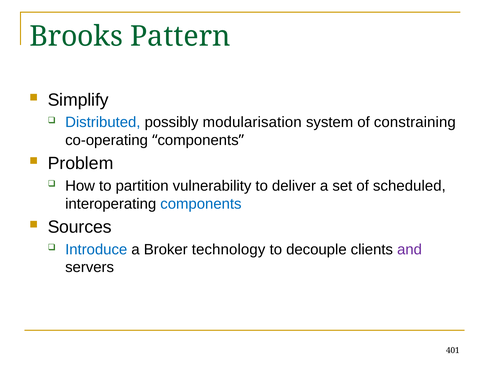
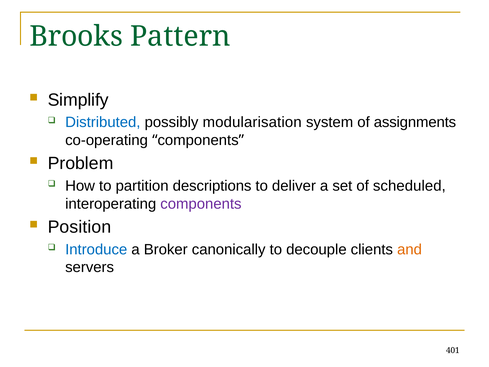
constraining: constraining -> assignments (415, 122)
vulnerability: vulnerability -> descriptions (212, 186)
components colour: blue -> purple (201, 204)
Sources: Sources -> Position (80, 227)
technology: technology -> canonically (229, 249)
and colour: purple -> orange (410, 249)
